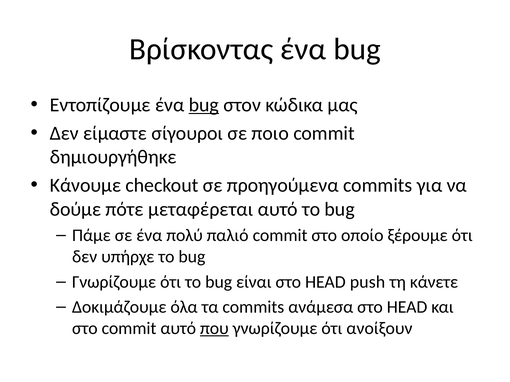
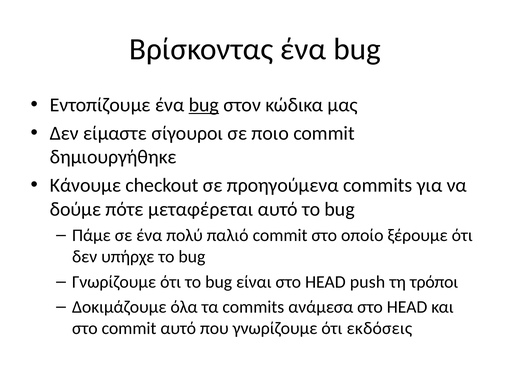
κάνετε: κάνετε -> τρόποι (434, 282)
που underline: present -> none (214, 329)
ανοίξουν: ανοίξουν -> εκδόσεις (379, 329)
